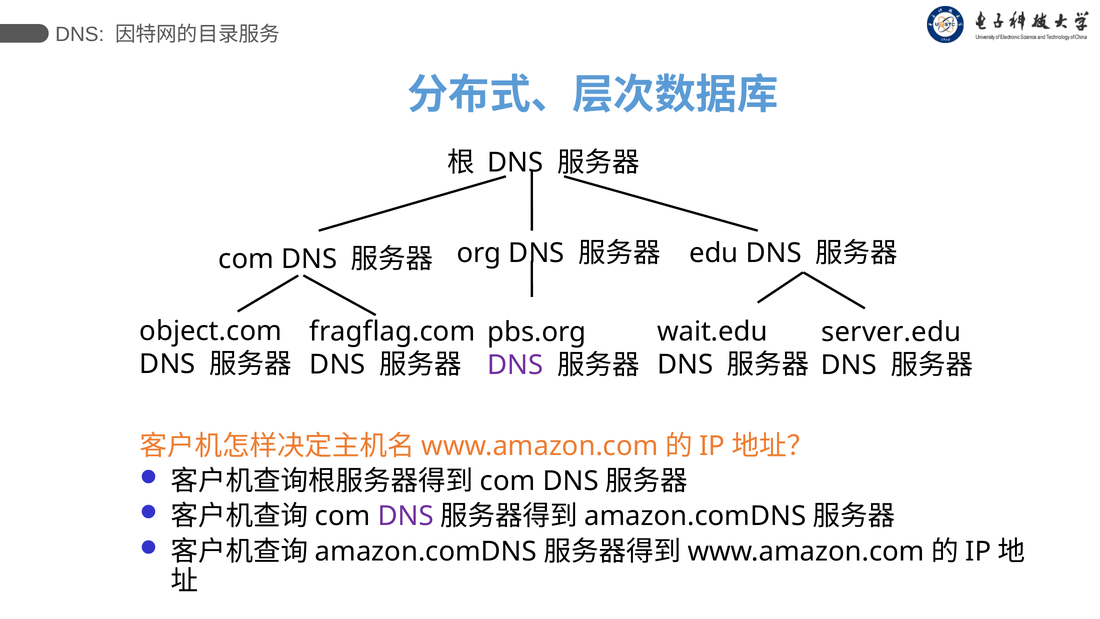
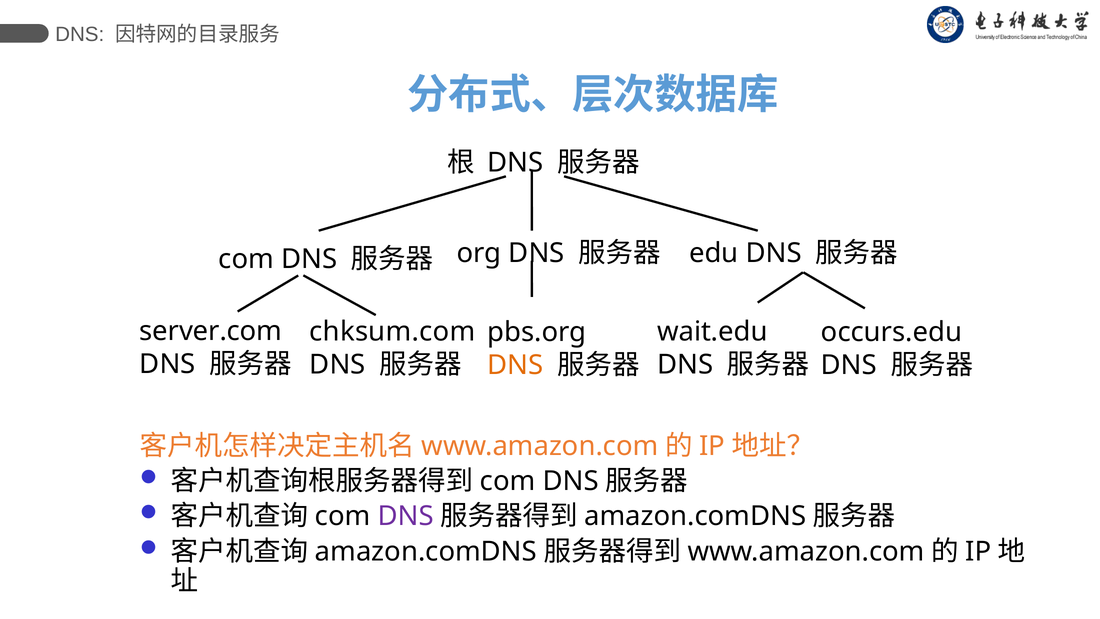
object.com: object.com -> server.com (211, 331)
fragflag.com: fragflag.com -> chksum.com (392, 331)
server.edu: server.edu -> occurs.edu (891, 332)
DNS colour: purple -> orange (515, 365)
